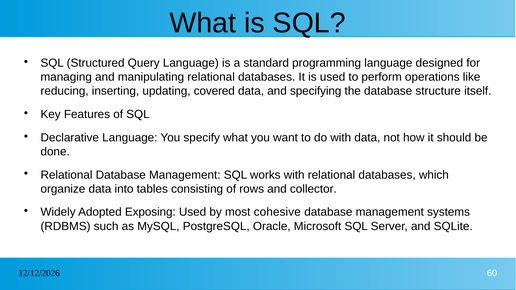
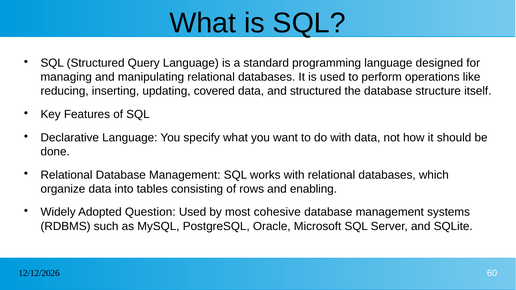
and specifying: specifying -> structured (316, 91)
collector: collector -> enabling (313, 189)
Exposing: Exposing -> Question (150, 212)
